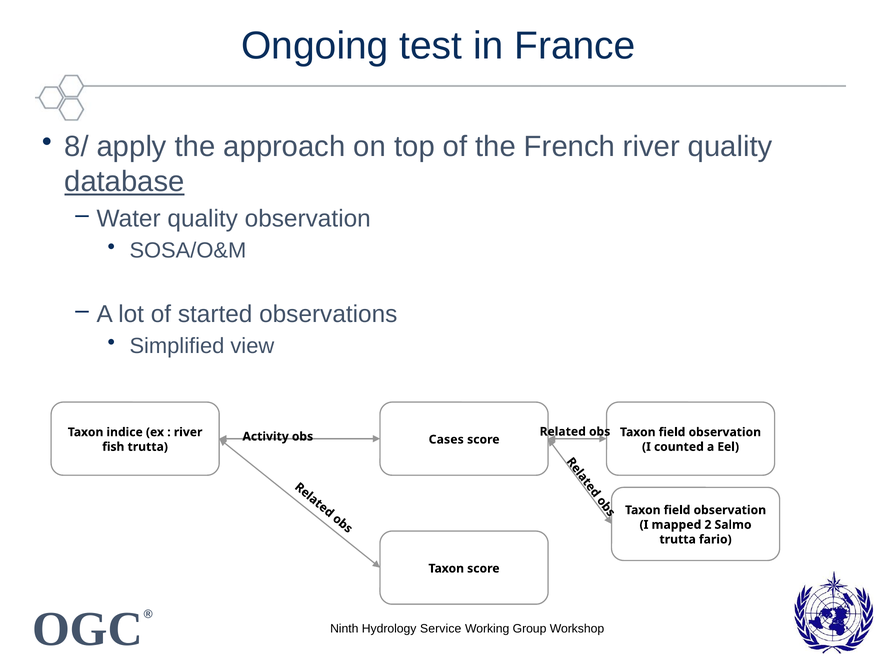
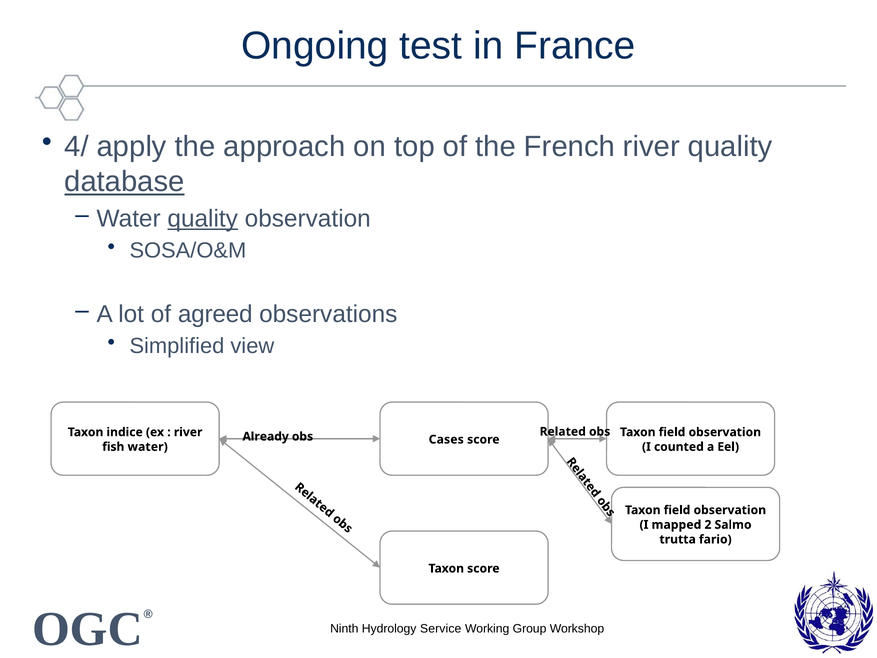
8/: 8/ -> 4/ (76, 147)
quality underline: none -> present (203, 218)
started: started -> agreed (215, 314)
Activity: Activity -> Already (266, 436)
fish trutta: trutta -> water (148, 447)
